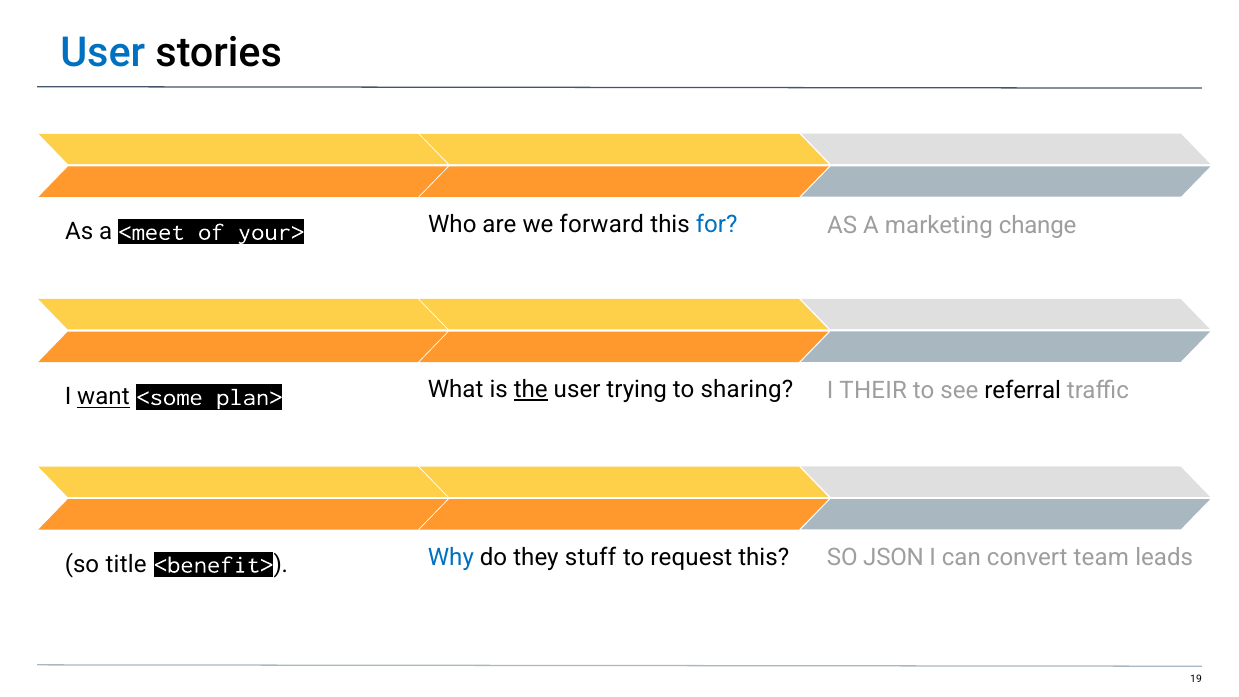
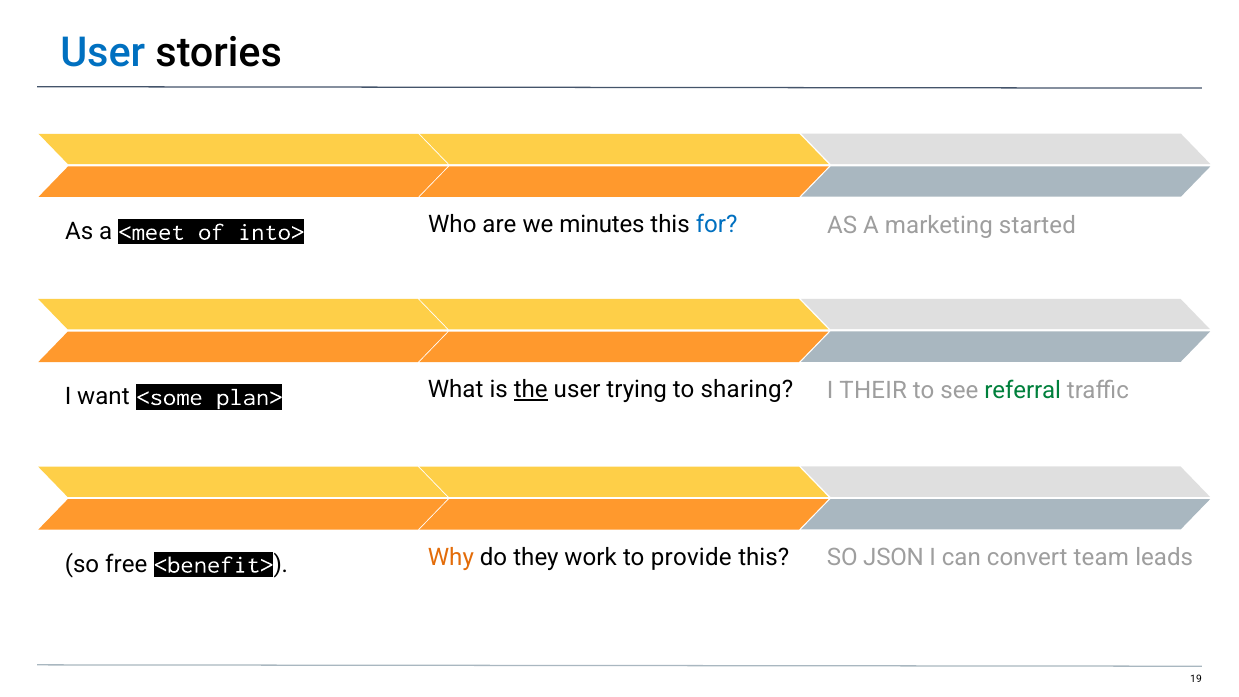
forward: forward -> minutes (602, 225)
your>: your> -> into> (271, 232)
change: change -> started (1037, 225)
want underline: present -> none (103, 397)
referral colour: black -> green (1023, 390)
Why colour: blue -> orange (451, 557)
stuff: stuff -> work (591, 557)
request: request -> provide (691, 557)
title: title -> free (126, 565)
